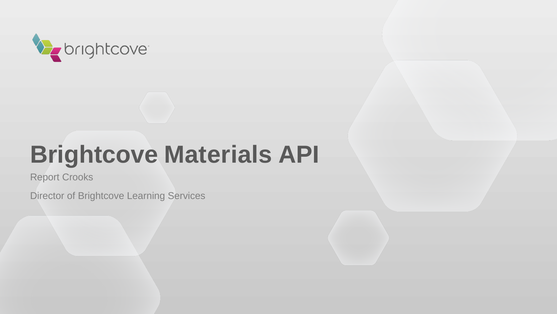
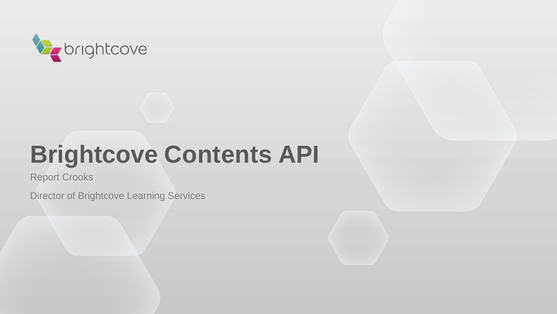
Materials: Materials -> Contents (218, 154)
